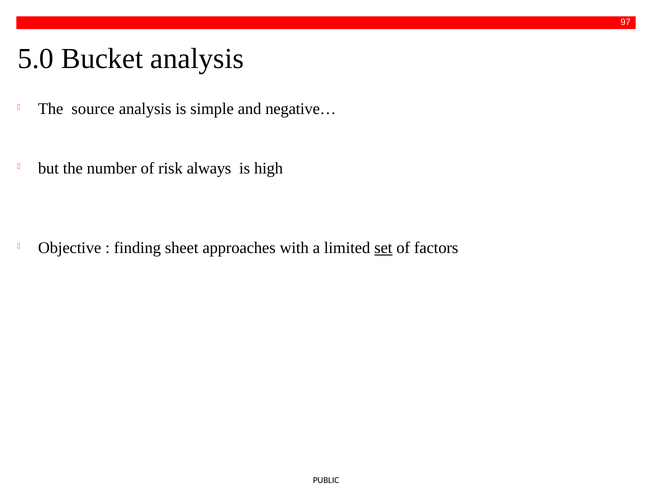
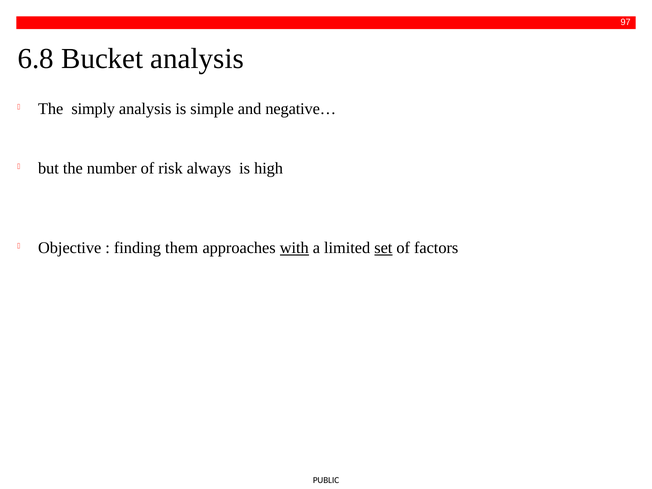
5.0: 5.0 -> 6.8 (36, 59)
source: source -> simply (93, 109)
sheet: sheet -> them (182, 248)
with underline: none -> present (294, 248)
